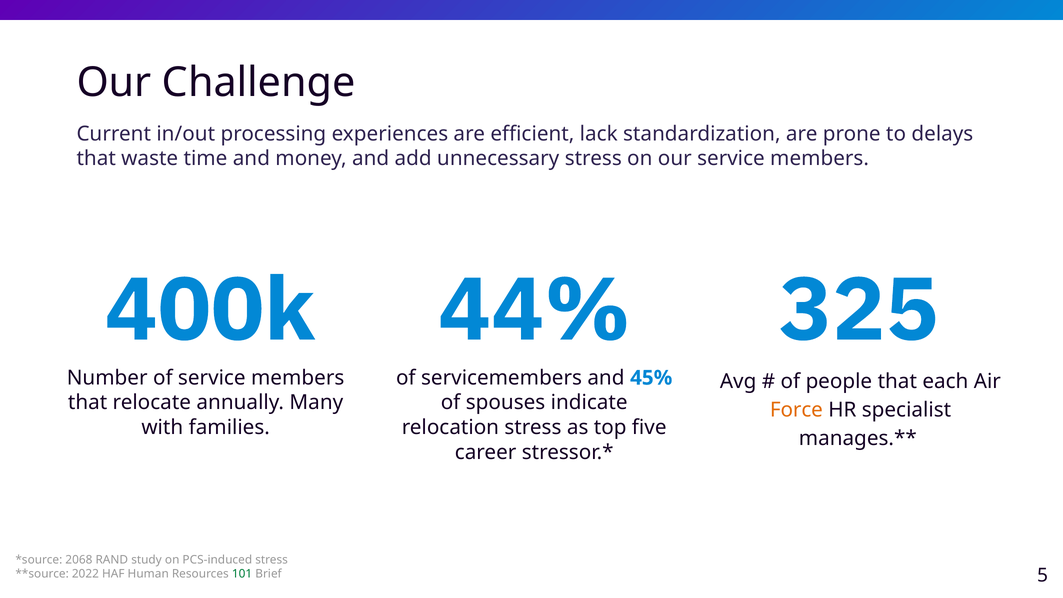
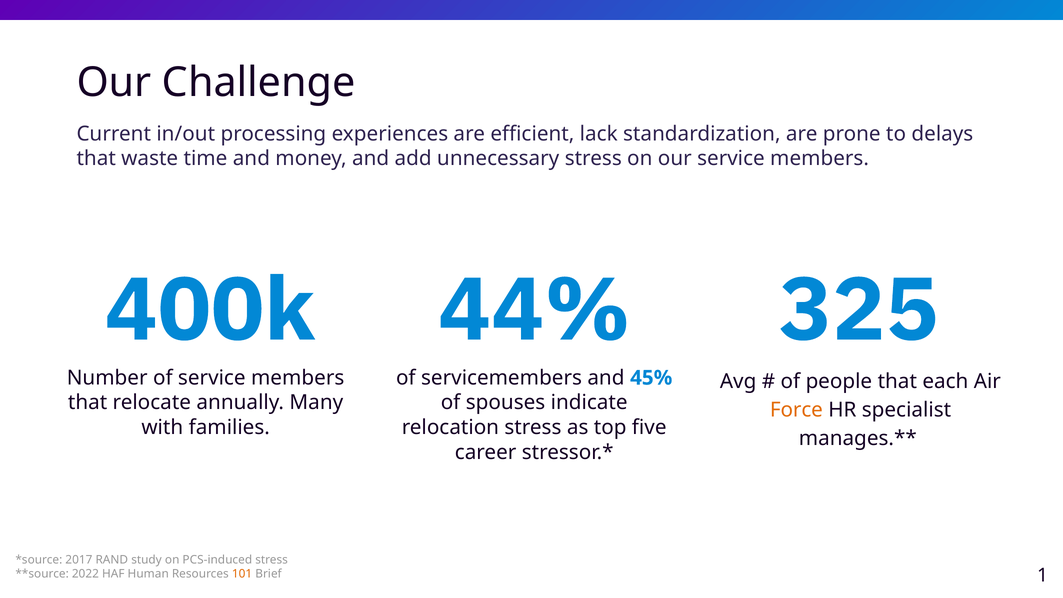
2068: 2068 -> 2017 (79, 560)
101 colour: green -> orange (242, 574)
5: 5 -> 1 (1043, 576)
